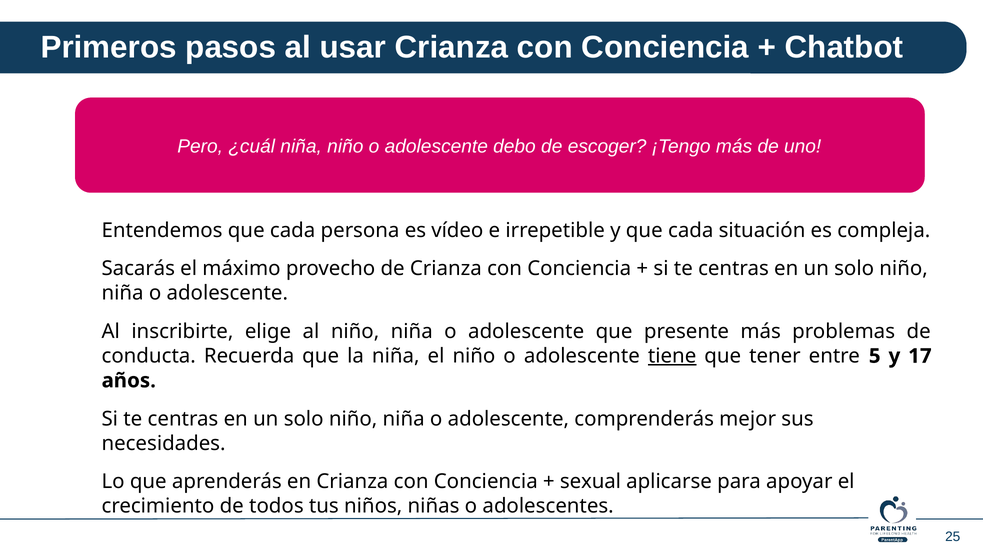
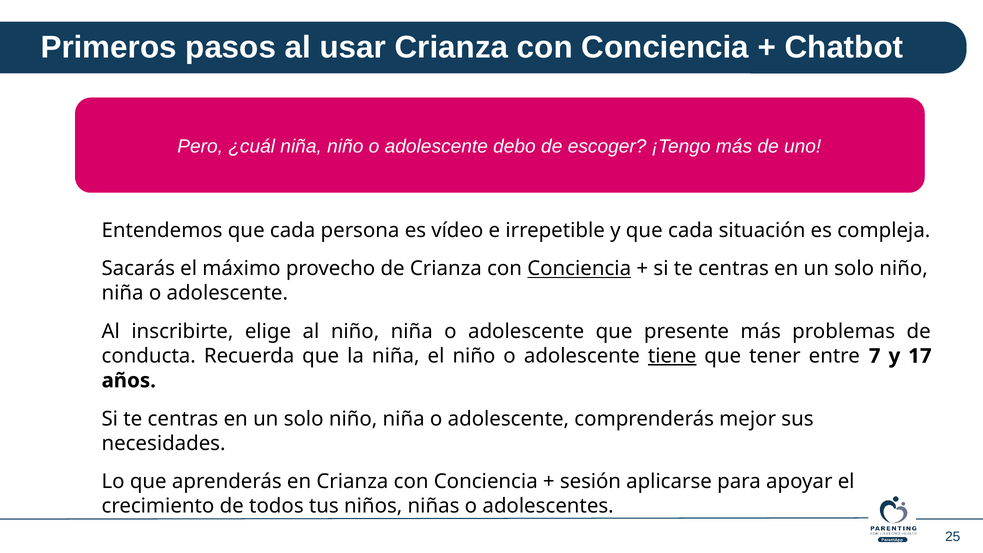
Conciencia underline: none -> present (579, 269)
5: 5 -> 7 (875, 356)
sexual: sexual -> sesión (590, 482)
